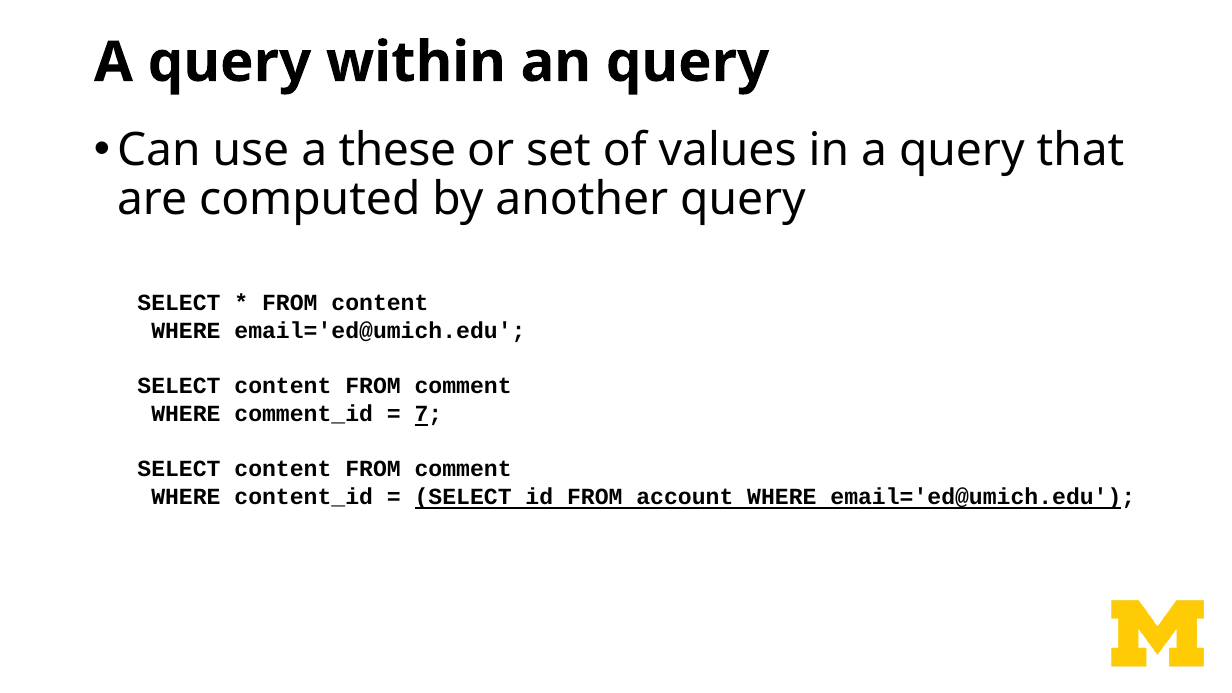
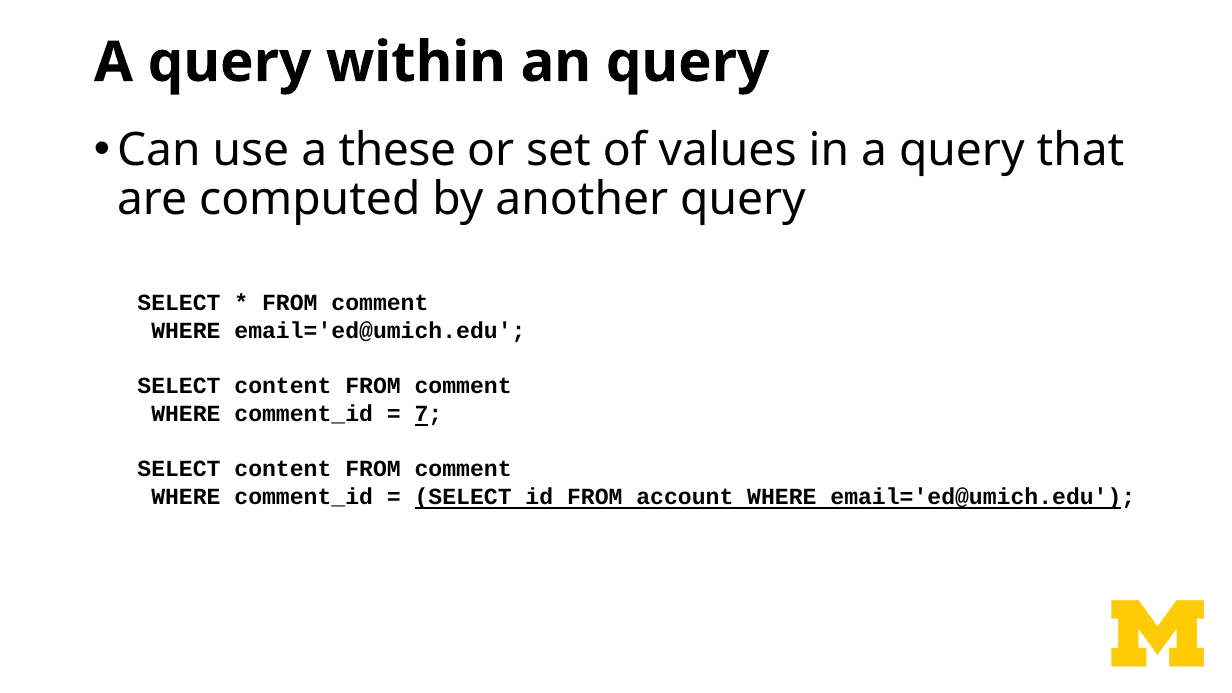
content: content -> comment (380, 303)
content_id: content_id -> comment_id (304, 497)
